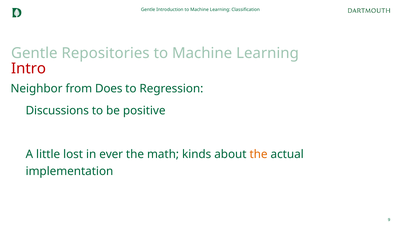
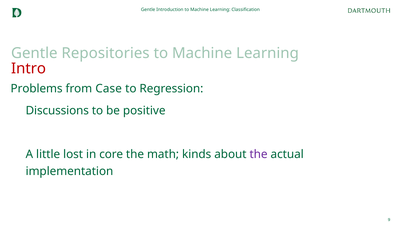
Neighbor: Neighbor -> Problems (37, 88)
Does: Does -> Case (109, 88)
ever: ever -> core (111, 154)
the colour: orange -> purple (259, 154)
